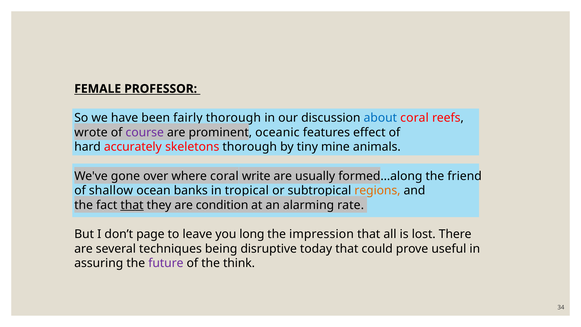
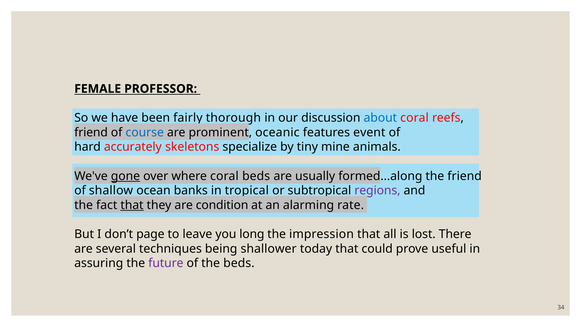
wrote: wrote -> friend (91, 132)
course colour: purple -> blue (145, 132)
effect: effect -> event (369, 132)
skeletons thorough: thorough -> specialize (250, 147)
gone underline: none -> present (125, 176)
coral write: write -> beds (256, 176)
regions colour: orange -> purple (377, 190)
disruptive: disruptive -> shallower (269, 249)
the think: think -> beds (239, 263)
